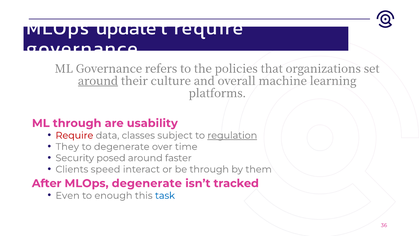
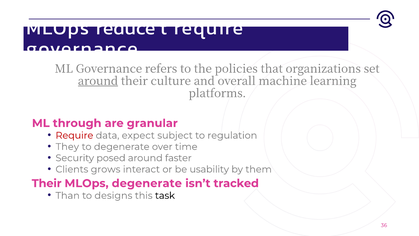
update’t: update’t -> reduce’t (132, 28)
usability: usability -> granular (152, 123)
classes: classes -> expect (138, 135)
regulation underline: present -> none (232, 135)
speed: speed -> grows (106, 169)
be through: through -> usability (209, 169)
After: After -> Their (47, 183)
Even: Even -> Than (68, 195)
enough: enough -> designs (113, 195)
task colour: blue -> black (165, 195)
